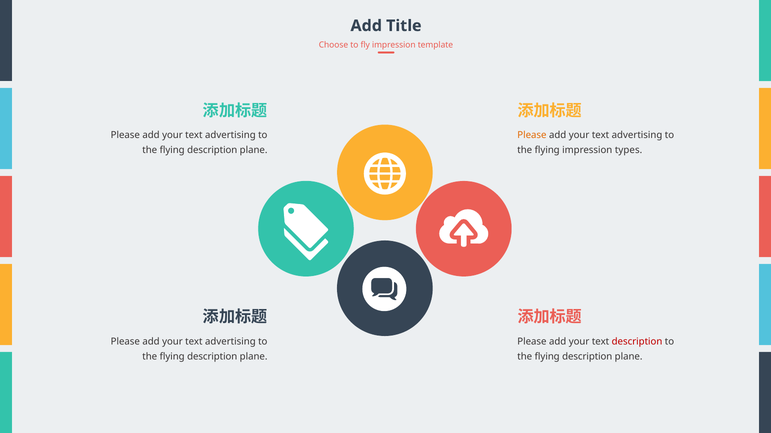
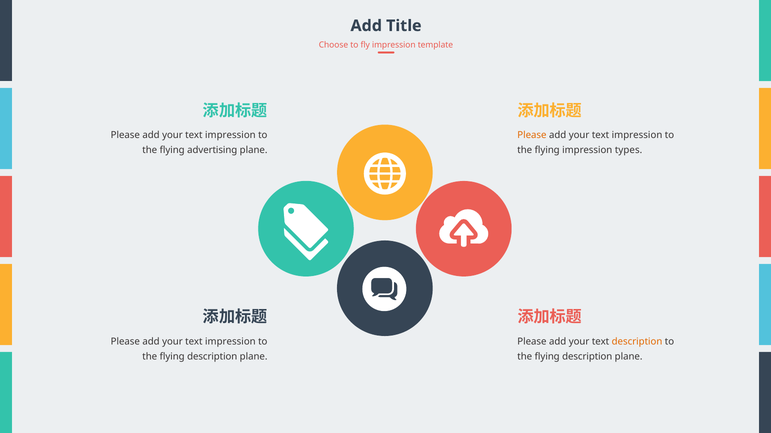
advertising: advertising -> impression (230, 136)
advertising: advertising -> impression (637, 136)
description: description -> advertising (212, 151)
advertising: advertising -> impression (230, 342)
description colour: red -> orange (637, 342)
